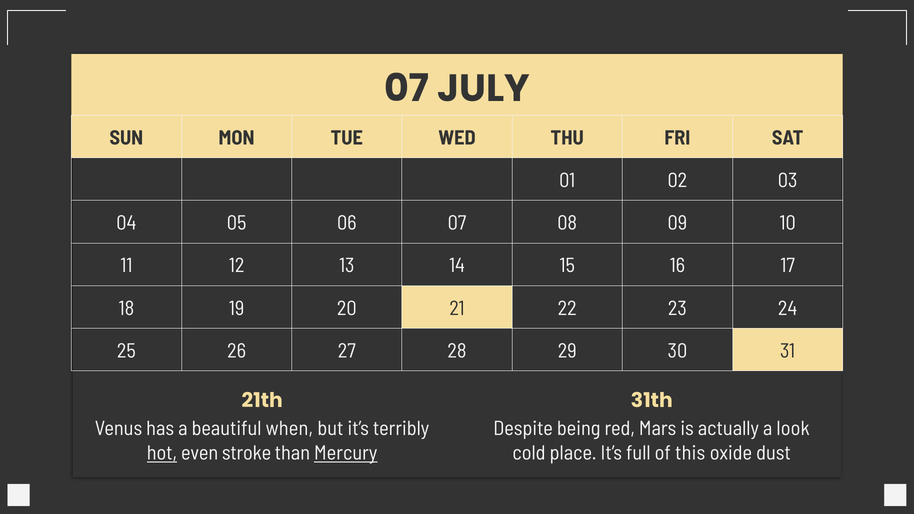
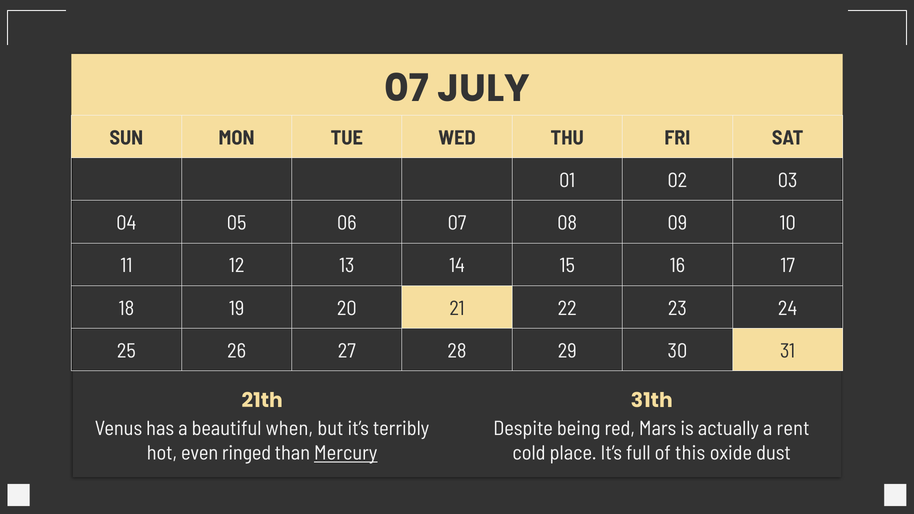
look: look -> rent (793, 429)
hot underline: present -> none (162, 453)
stroke: stroke -> ringed (247, 453)
